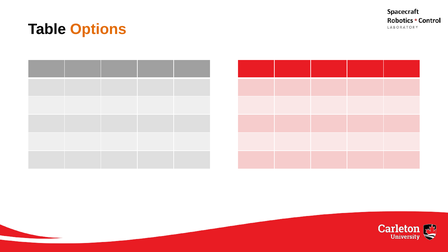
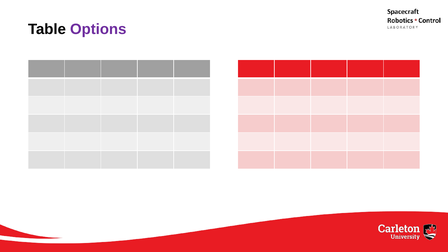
Options colour: orange -> purple (98, 29)
